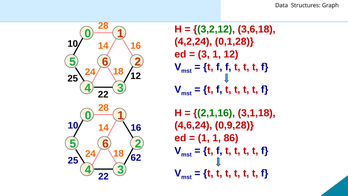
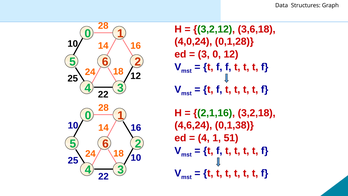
4,2,24: 4,2,24 -> 4,0,24 (193, 42)
3 1: 1 -> 0 (217, 54)
3,1,18: 3,1,18 -> 3,2,18 (257, 113)
0,9,28: 0,9,28 -> 0,1,38 (234, 125)
1: 1 -> 4 (204, 138)
86: 86 -> 51 (231, 138)
18 62: 62 -> 10 (136, 158)
